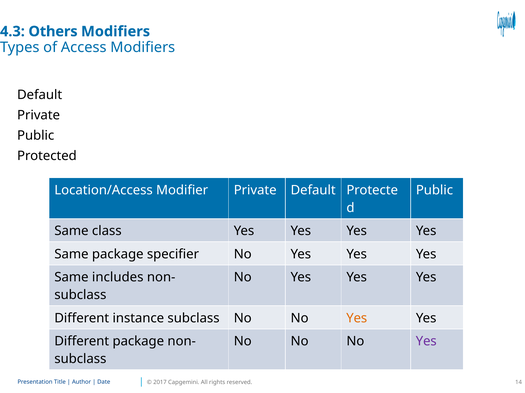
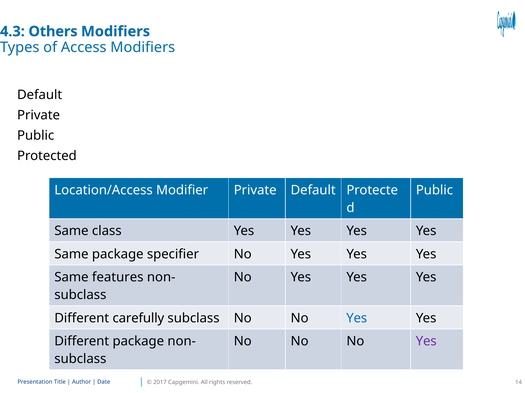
includes: includes -> features (118, 278)
instance: instance -> carefully (138, 319)
Yes colour: orange -> blue (357, 319)
